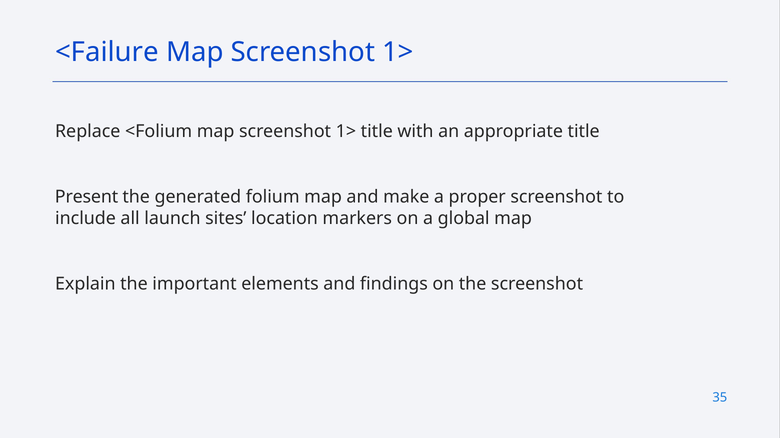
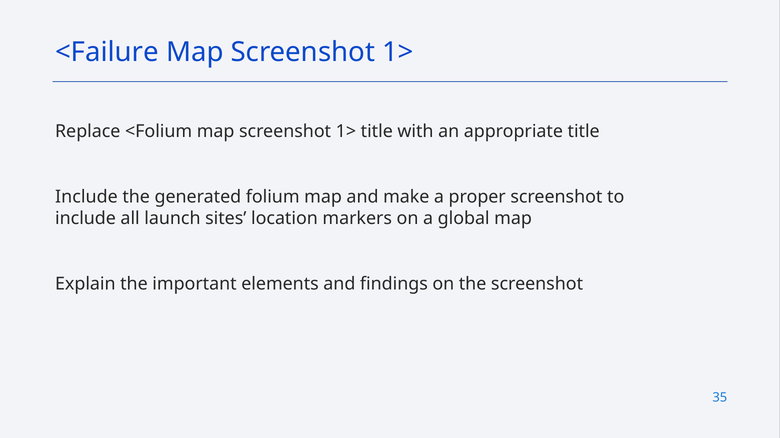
Present: Present -> Include (86, 197)
